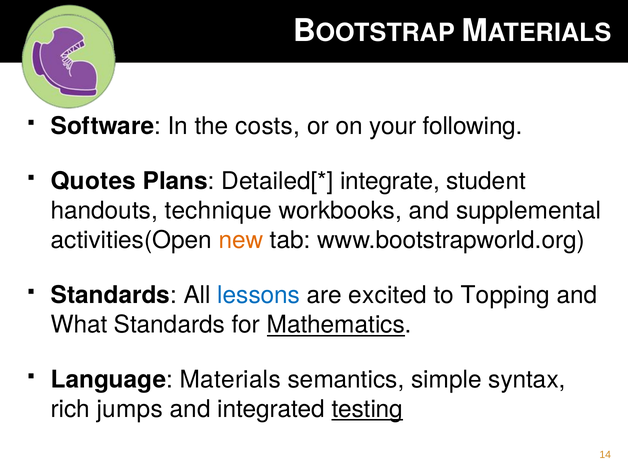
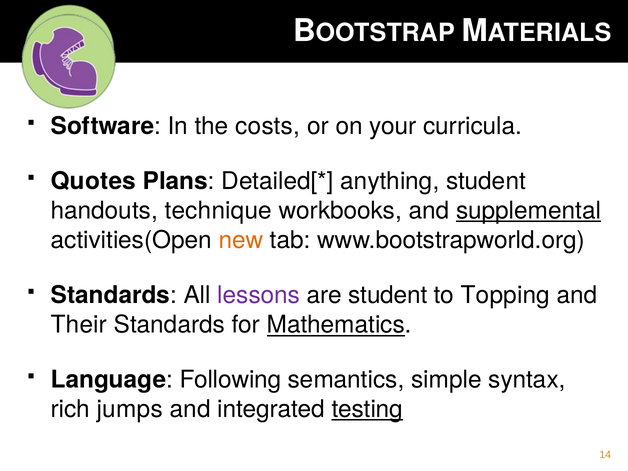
following: following -> curricula (473, 126)
integrate: integrate -> anything (390, 181)
supplemental underline: none -> present (529, 211)
lessons colour: blue -> purple (259, 295)
are excited: excited -> student (388, 295)
What: What -> Their (79, 325)
Materials: Materials -> Following (230, 380)
